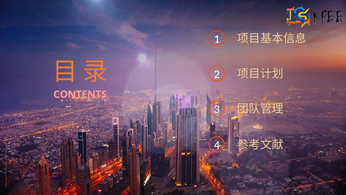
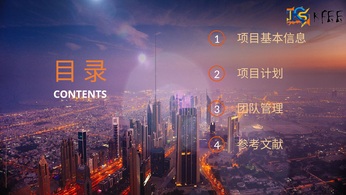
CONTENTS colour: pink -> white (80, 94)
